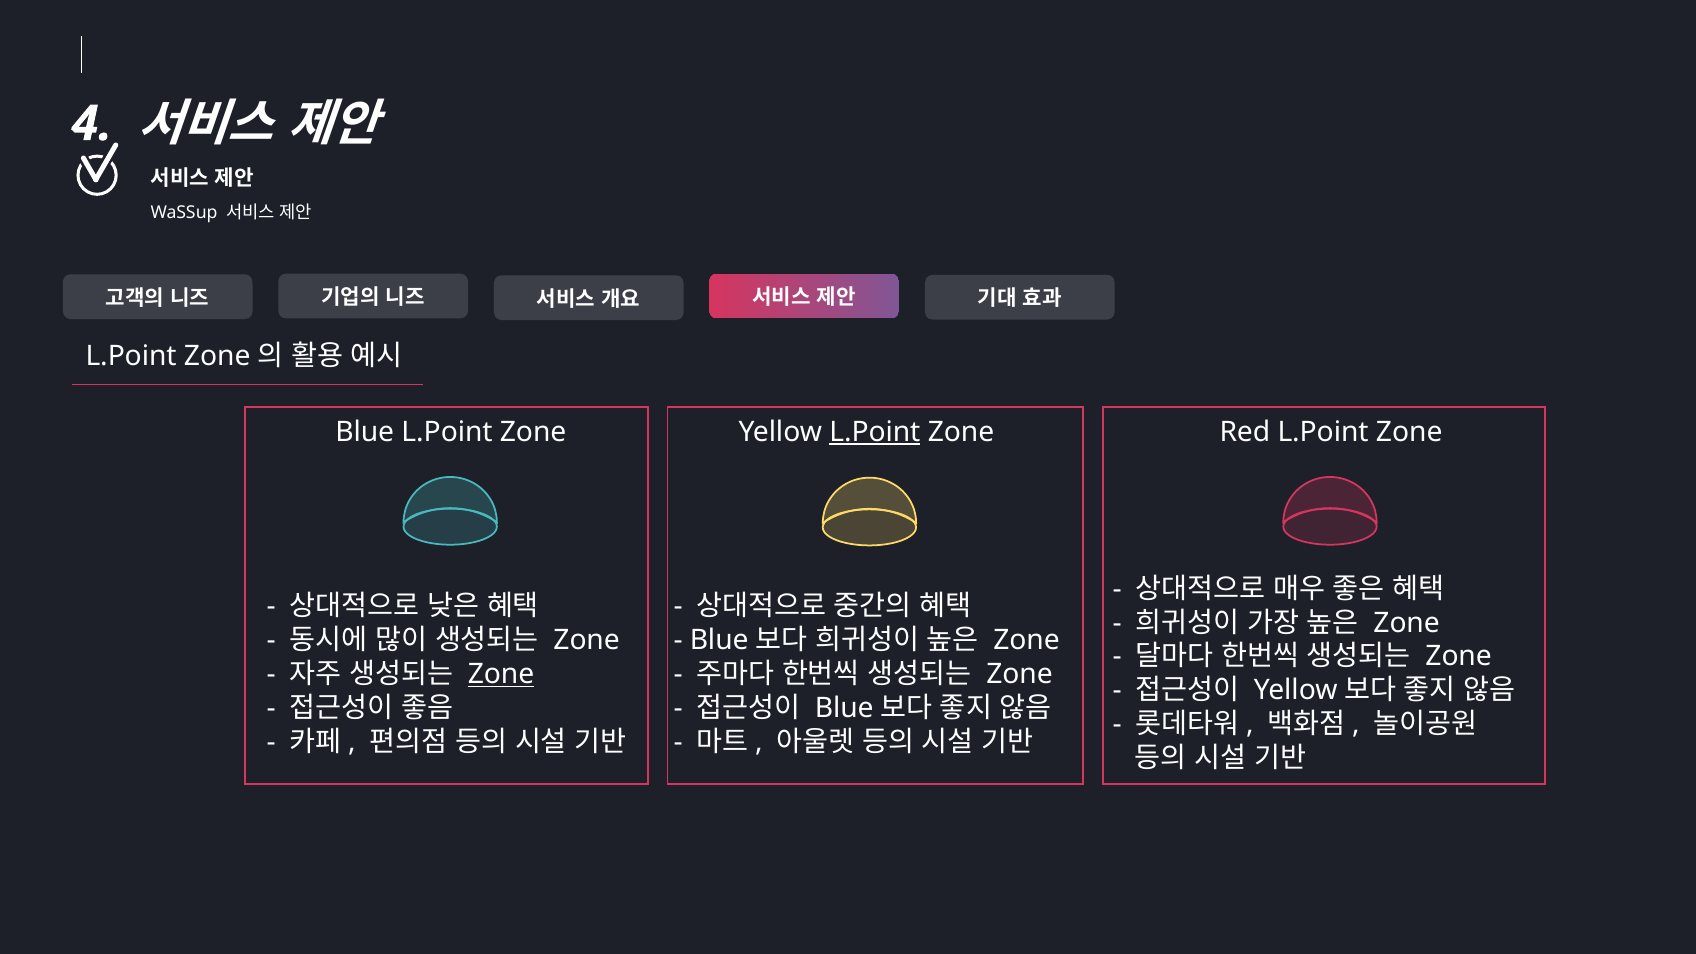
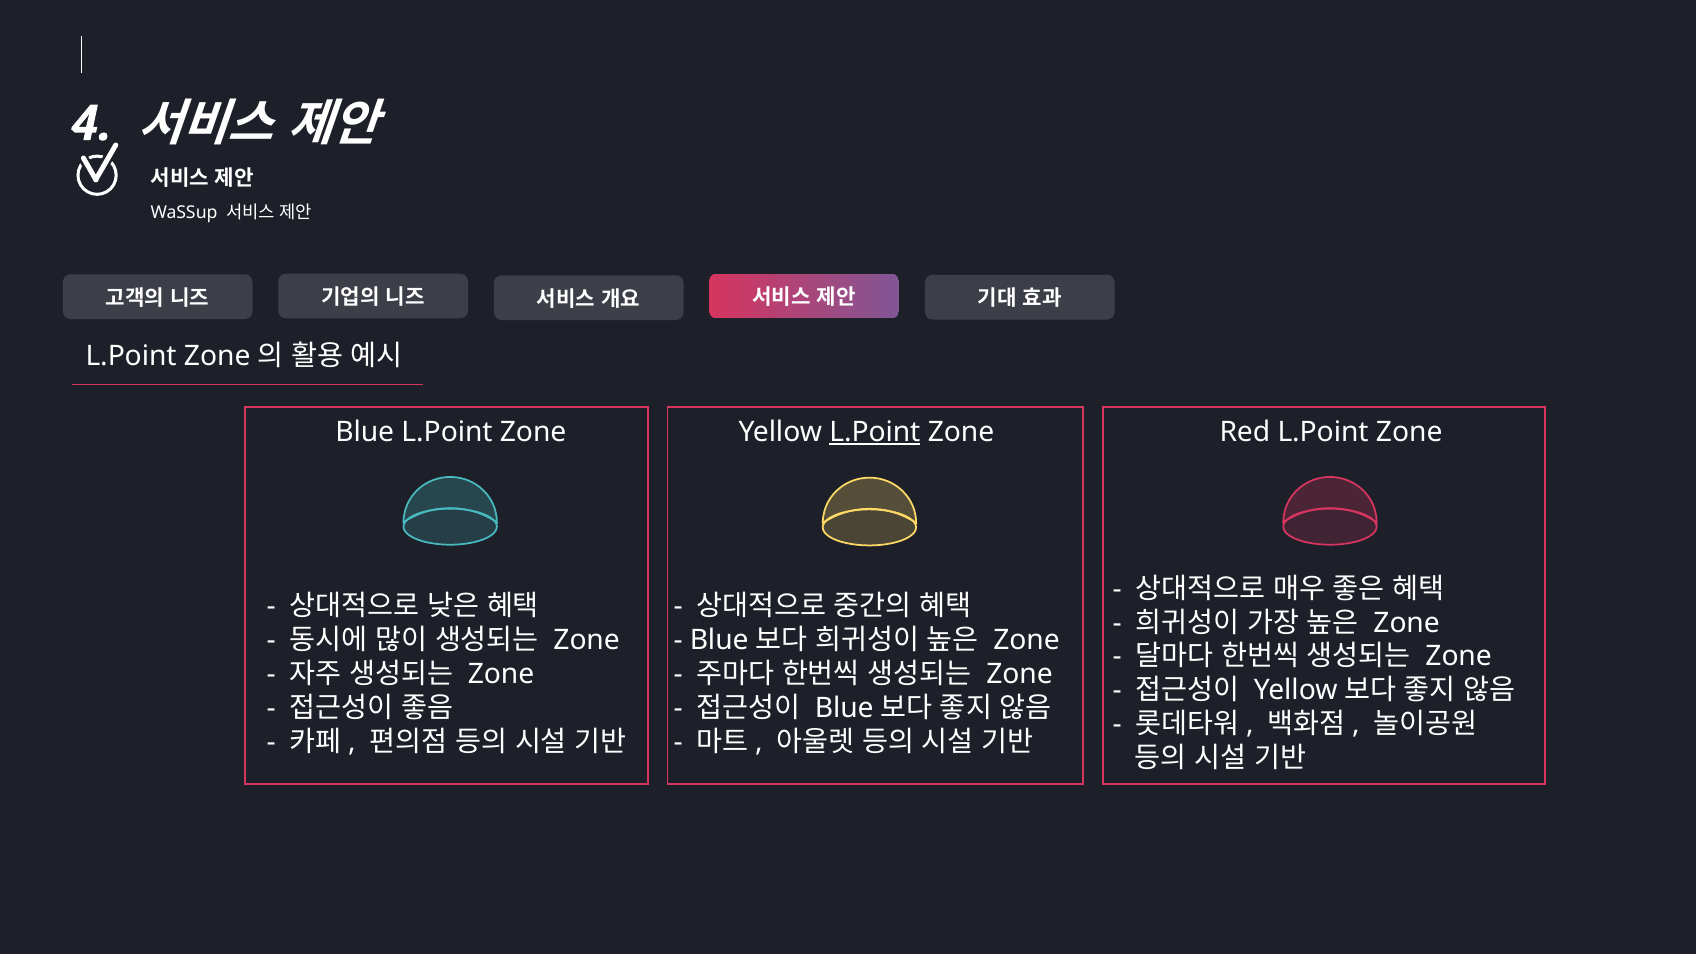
Zone underline: present -> none (501, 674)
